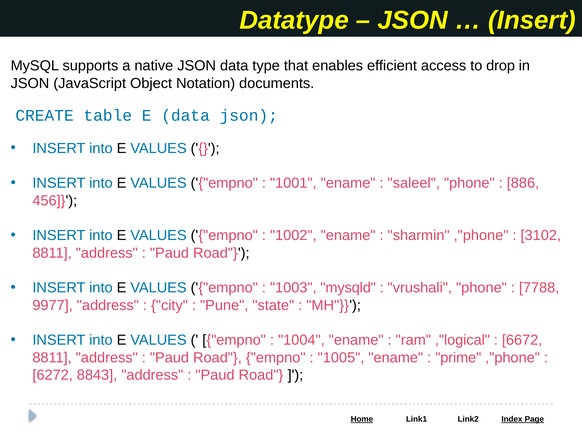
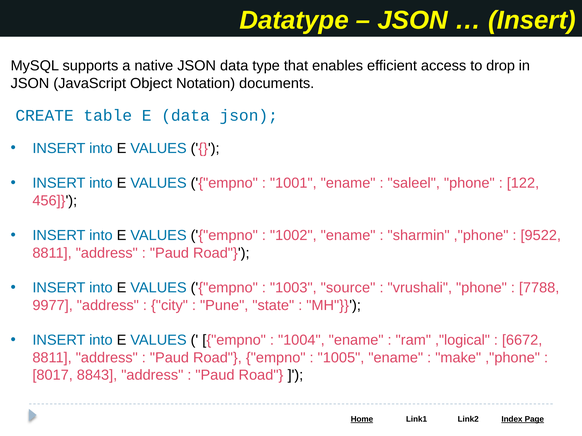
886: 886 -> 122 (523, 183)
3102: 3102 -> 9522 (541, 236)
mysqld: mysqld -> source (348, 288)
prime: prime -> make (458, 358)
6272: 6272 -> 8017 (53, 375)
